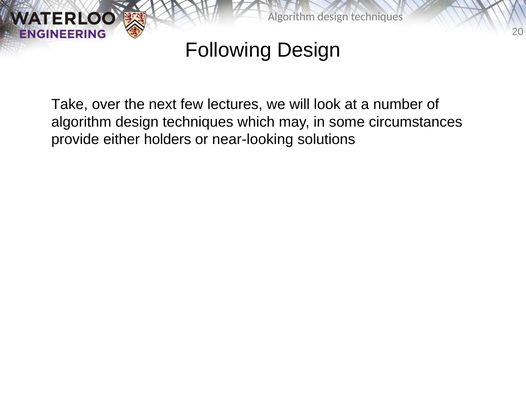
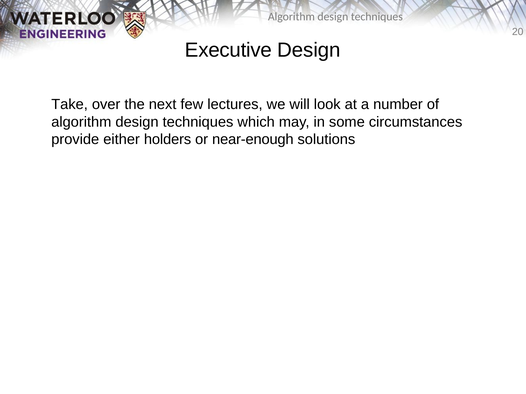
Following: Following -> Executive (228, 50)
near-looking: near-looking -> near-enough (253, 140)
